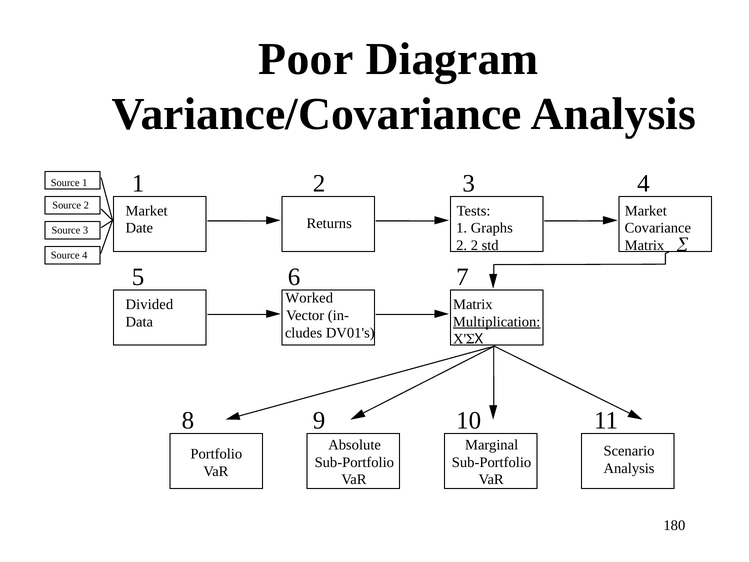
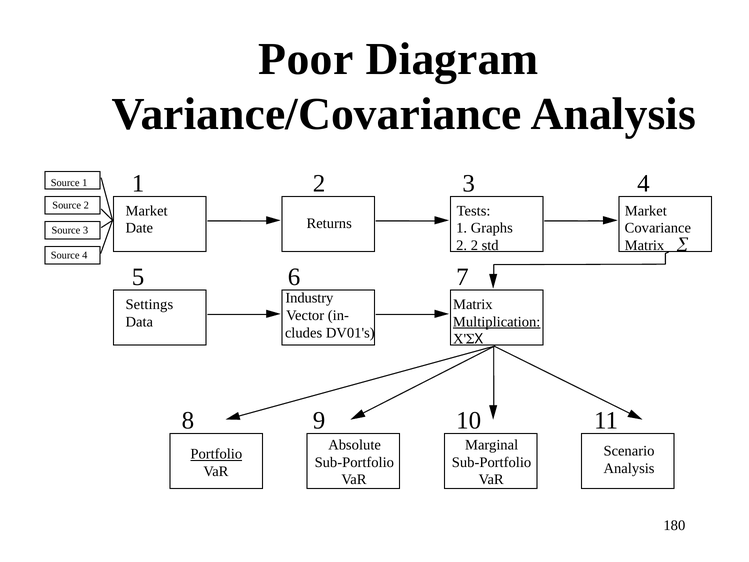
Worked: Worked -> Industry (309, 298)
Divided: Divided -> Settings (149, 304)
Portfolio underline: none -> present (216, 454)
